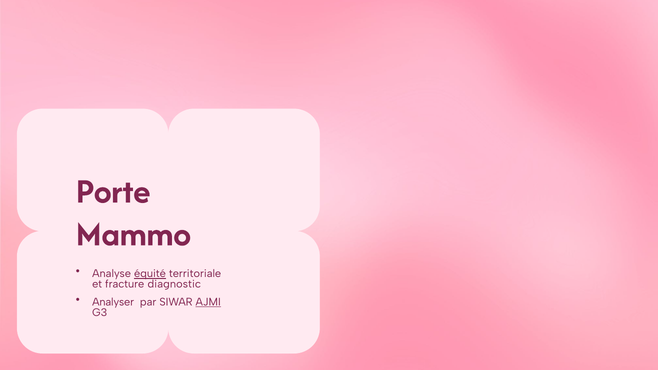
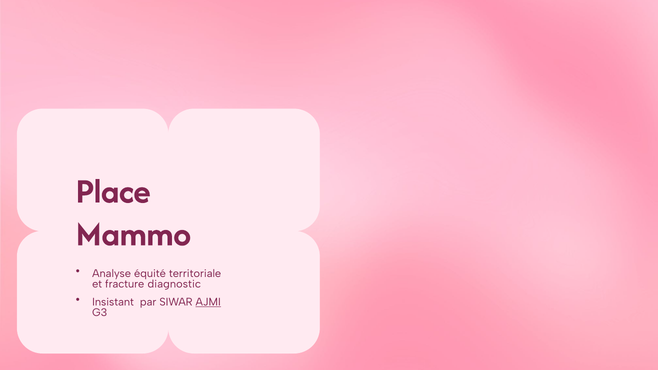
Porte: Porte -> Place (113, 191)
équité underline: present -> none (150, 274)
Analyser: Analyser -> Insistant (113, 302)
